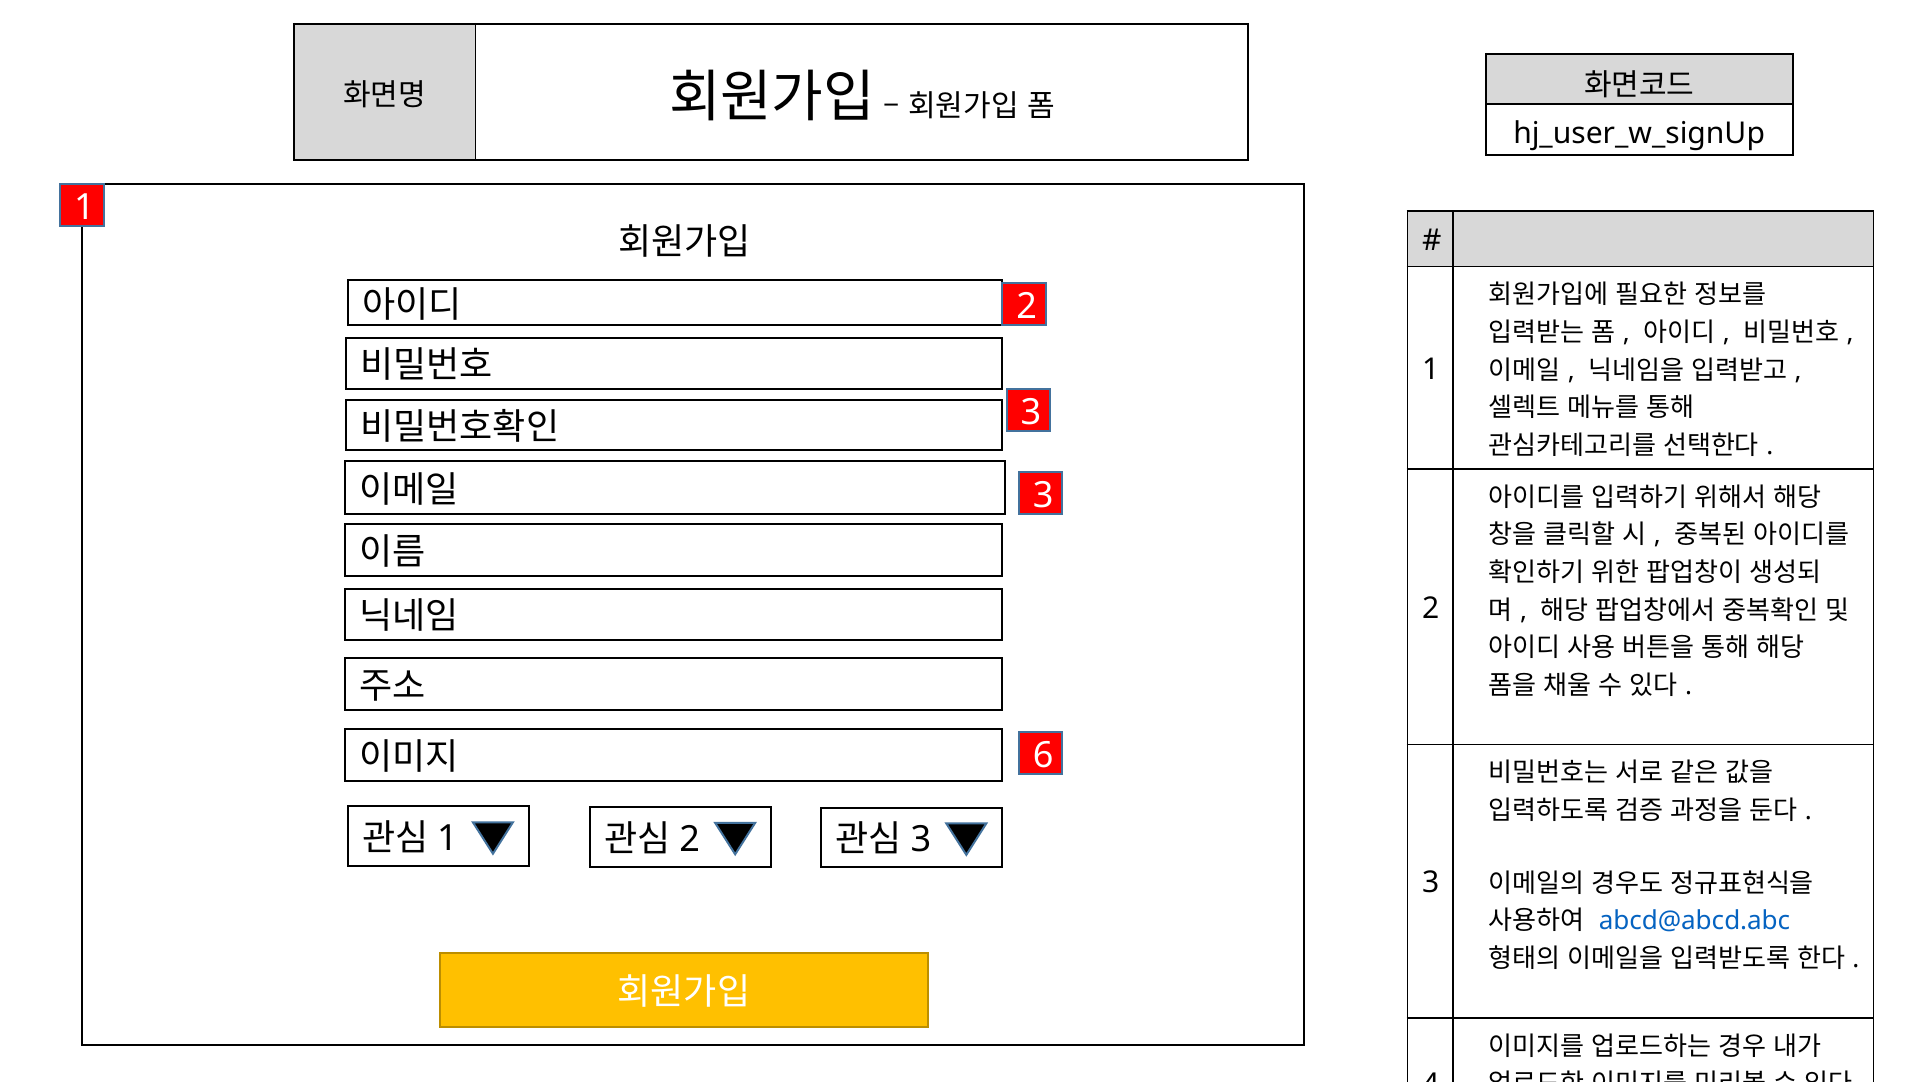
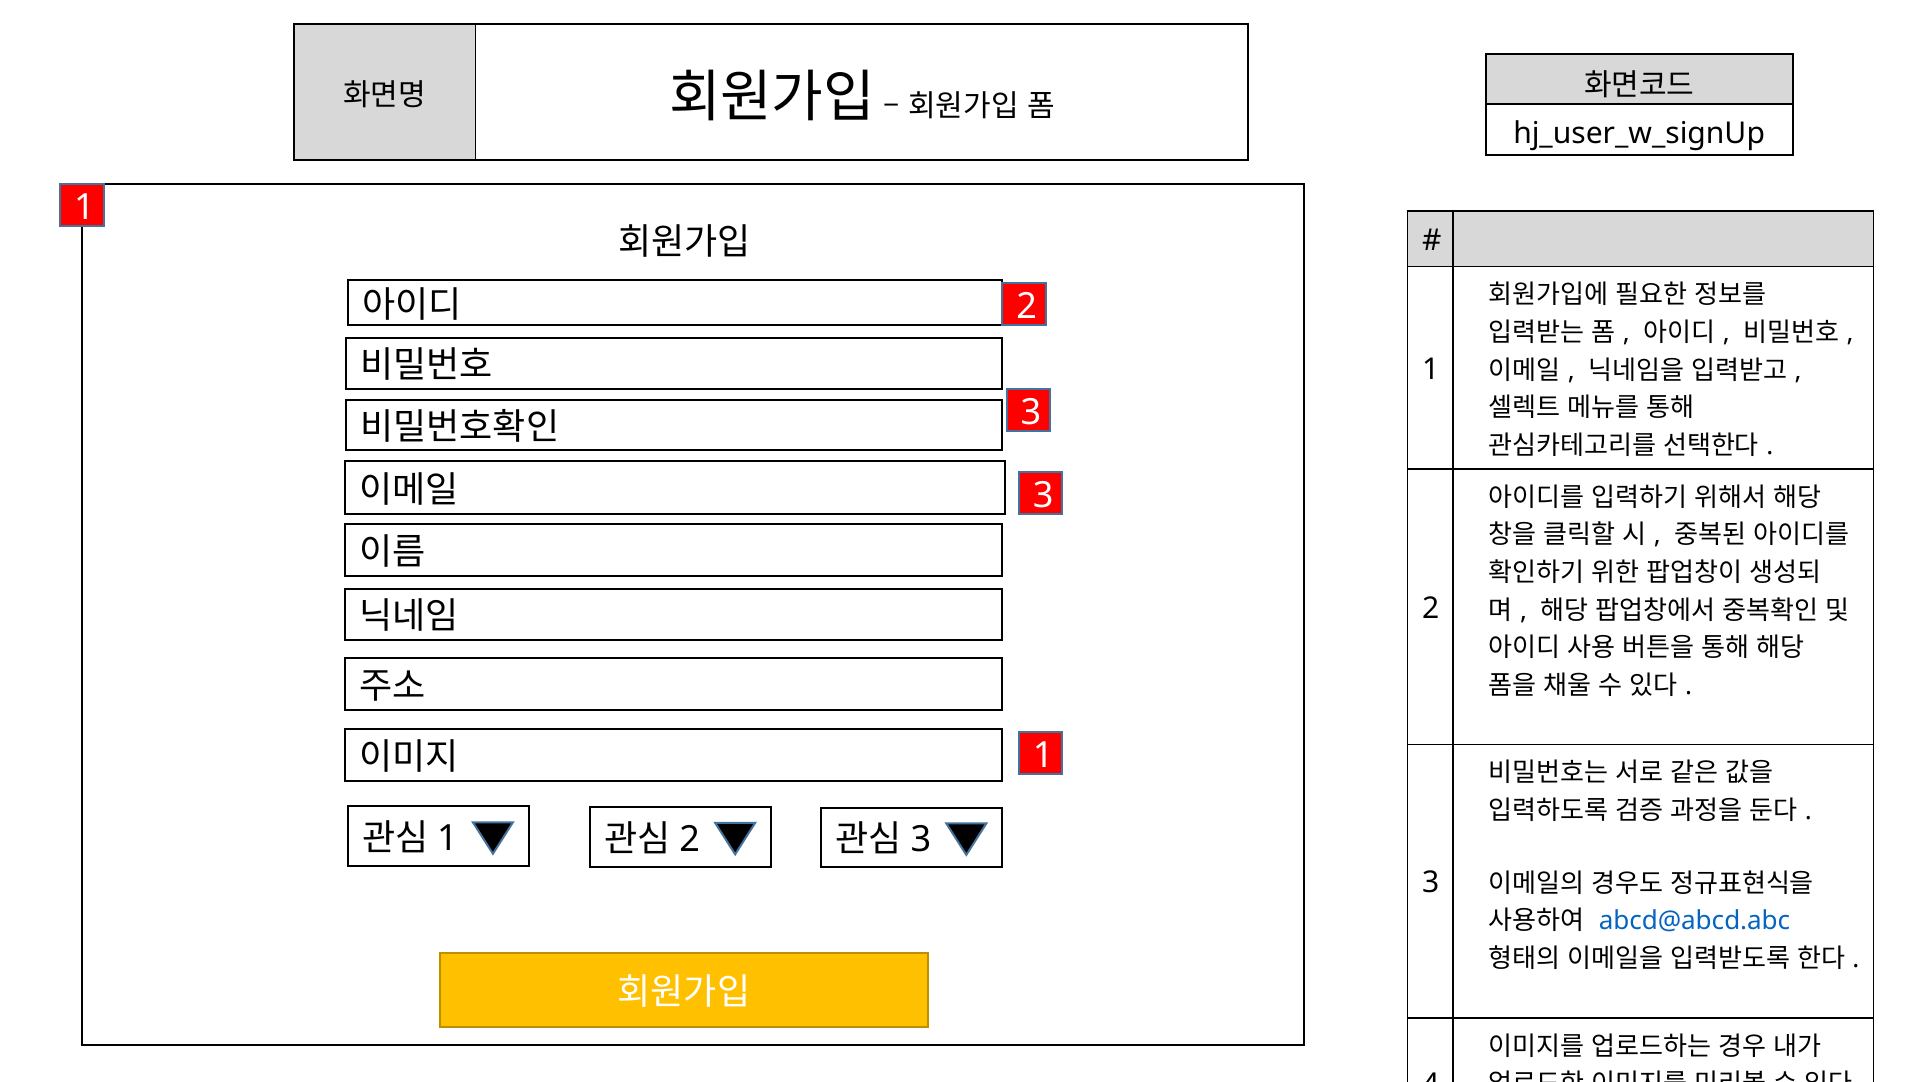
6: 6 -> 1 (1043, 755)
